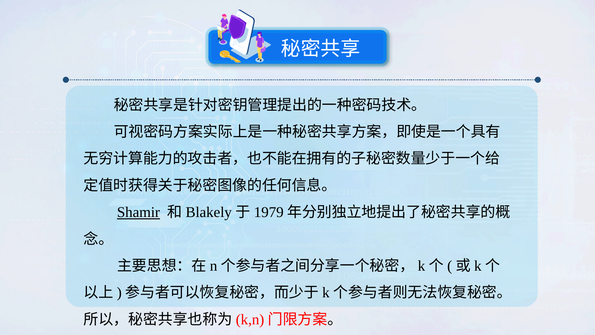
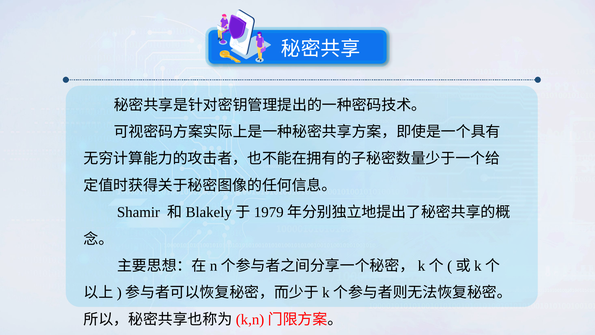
Shamir underline: present -> none (138, 212)
